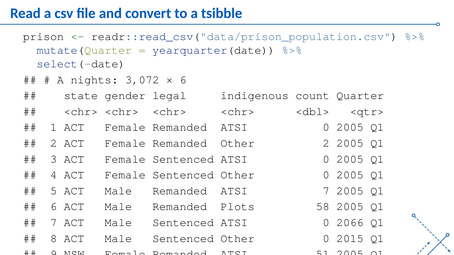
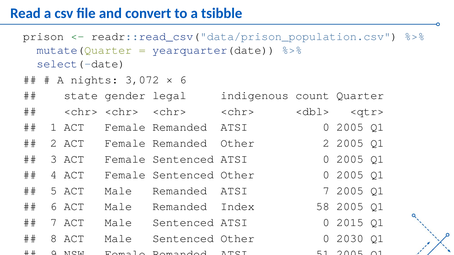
Plots: Plots -> Index (238, 207)
2066: 2066 -> 2015 (350, 223)
2015: 2015 -> 2030 (350, 239)
